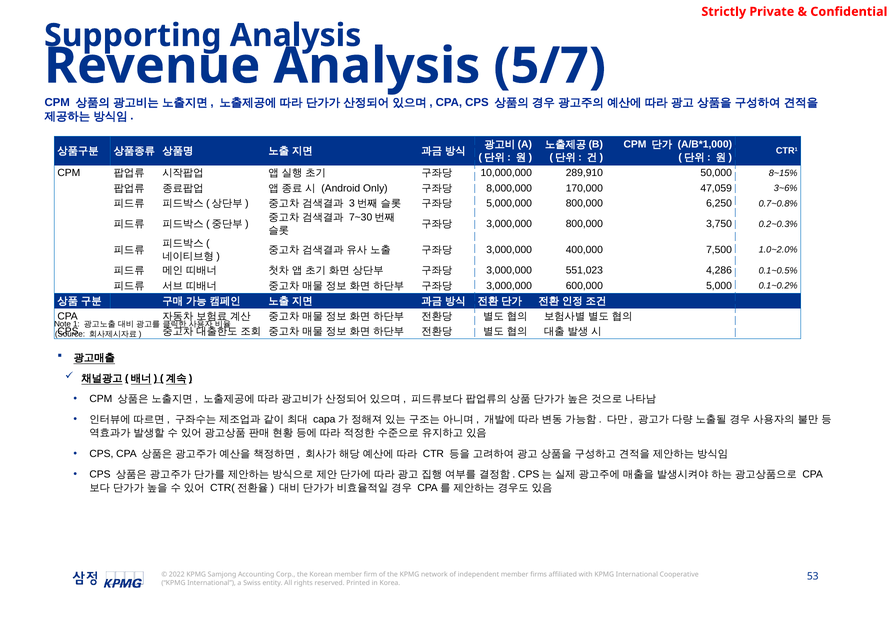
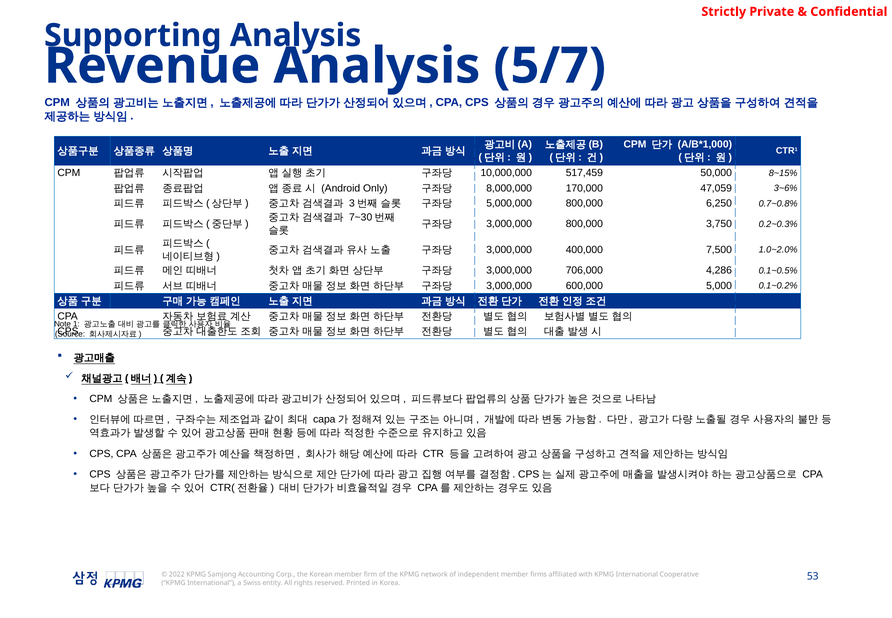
289,910: 289,910 -> 517,459 (584, 173)
551,023: 551,023 -> 706,000 (584, 270)
